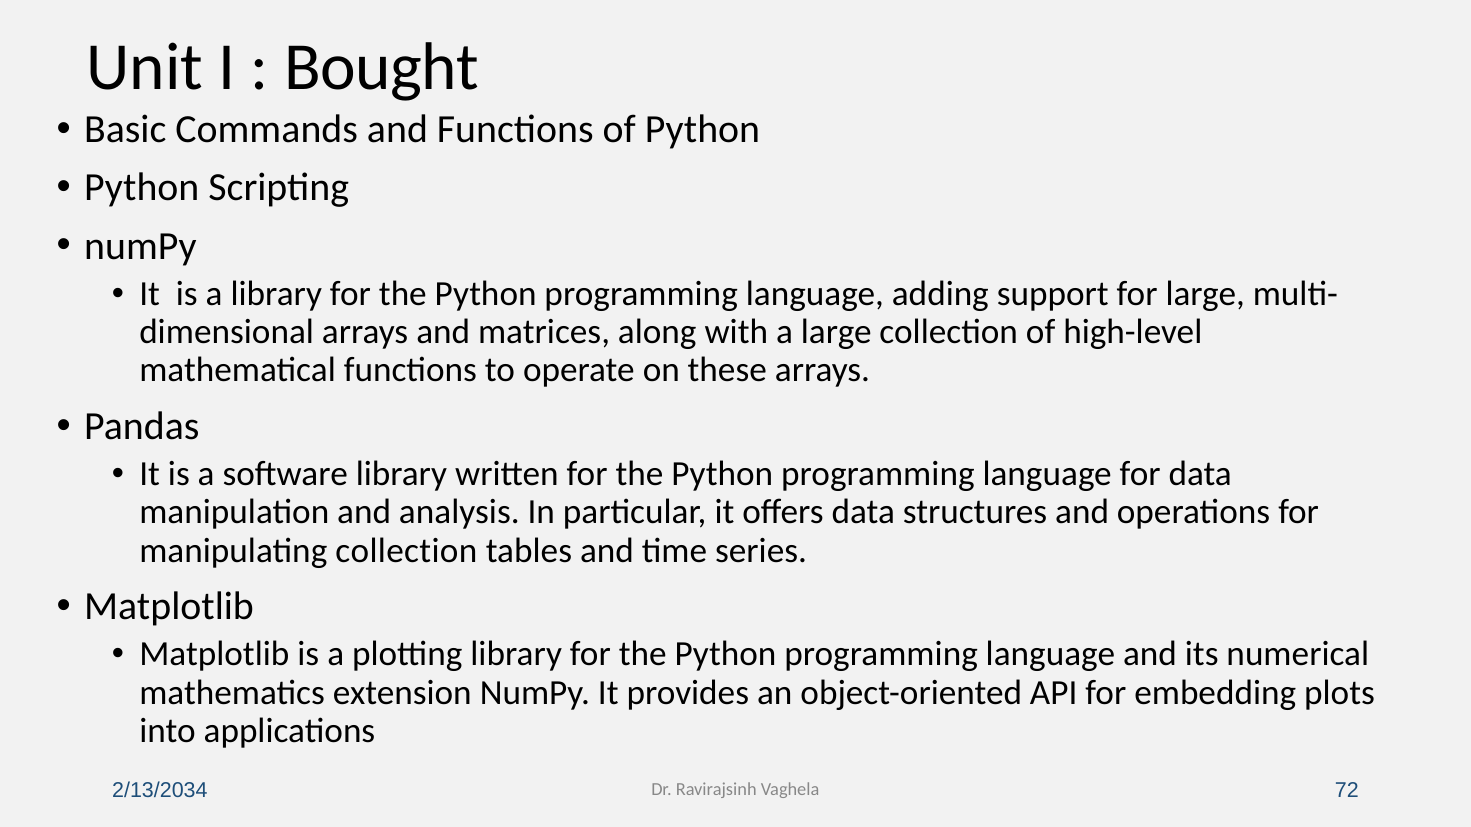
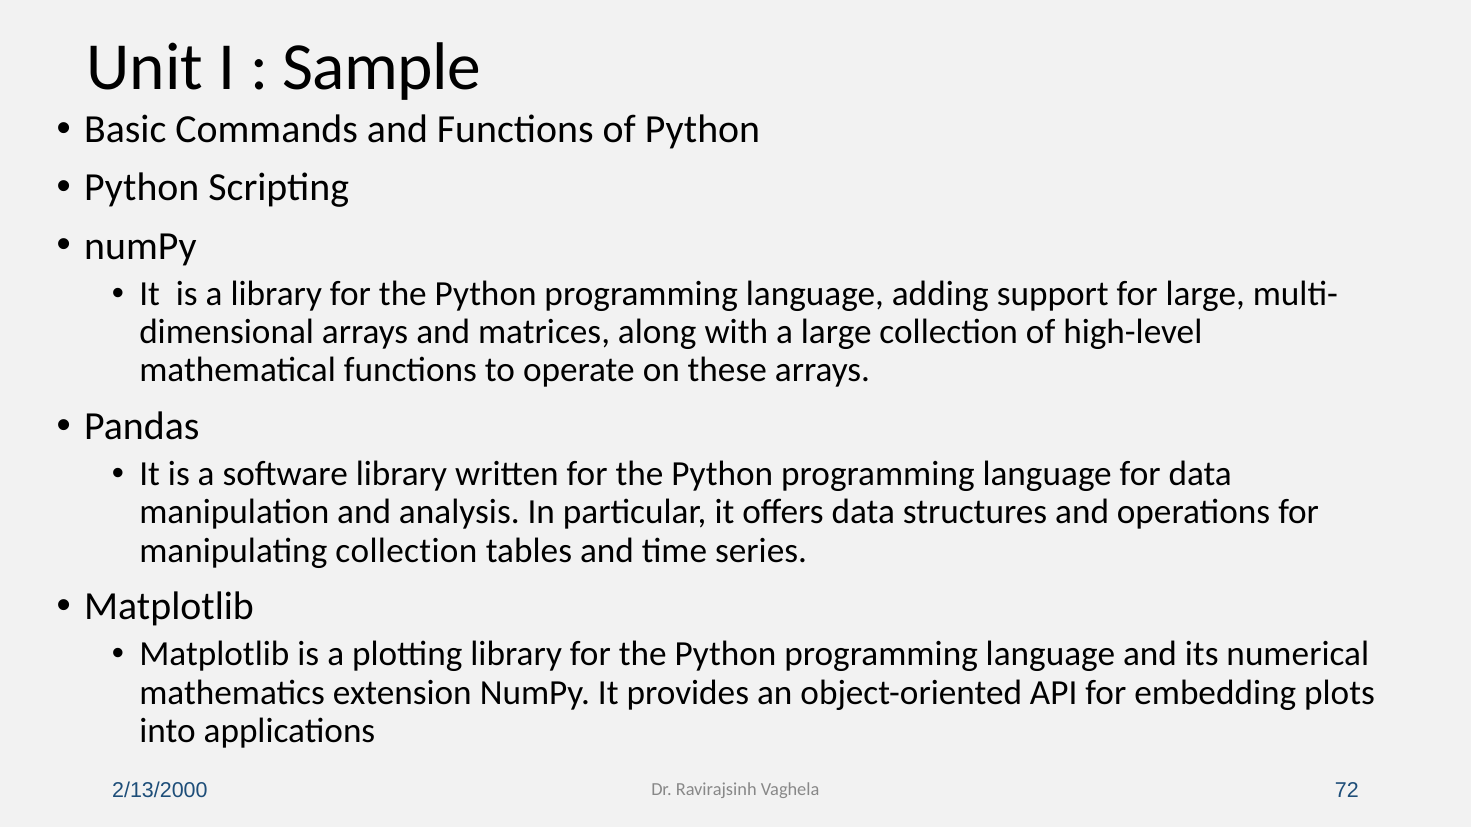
Bought: Bought -> Sample (382, 67)
2/13/2034: 2/13/2034 -> 2/13/2000 (160, 790)
